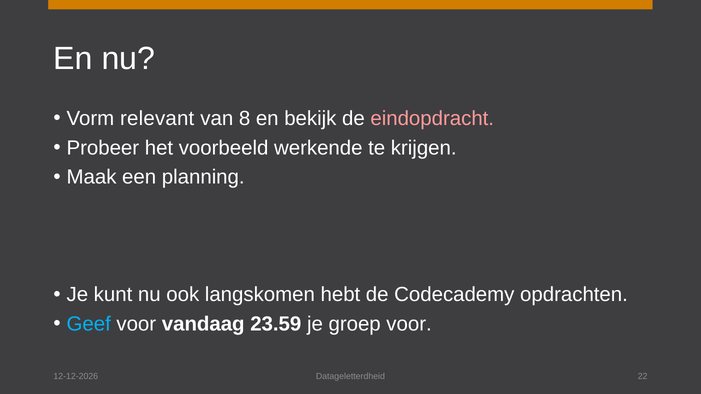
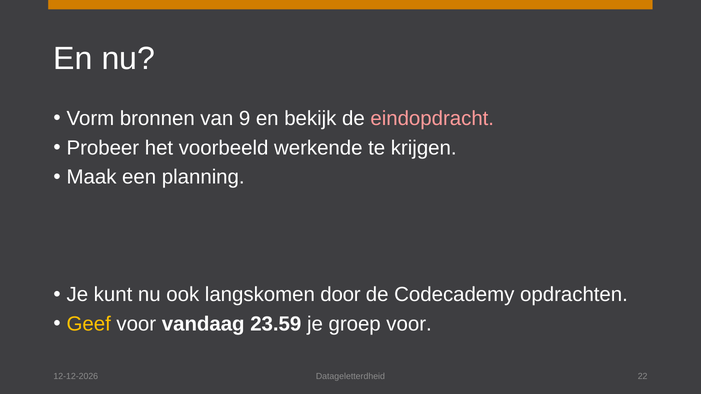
relevant: relevant -> bronnen (157, 119)
8: 8 -> 9 (245, 119)
hebt: hebt -> door (341, 295)
Geef colour: light blue -> yellow (89, 324)
